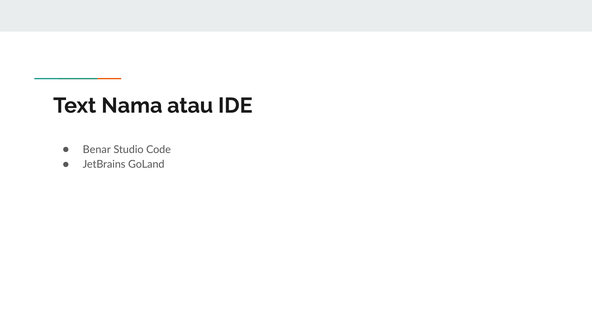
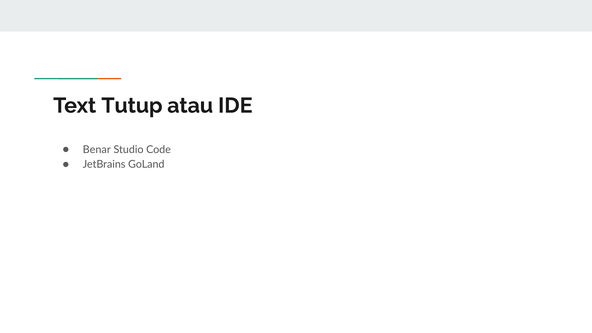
Nama: Nama -> Tutup (132, 106)
